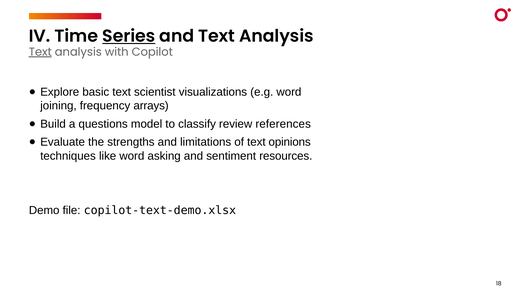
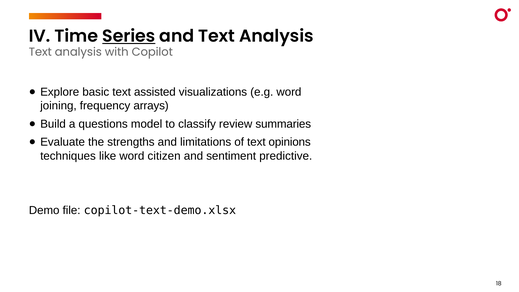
Text underline: present -> none (40, 52)
scientist: scientist -> assisted (155, 92)
references: references -> summaries (283, 124)
asking: asking -> citizen (164, 156)
resources: resources -> predictive (286, 156)
